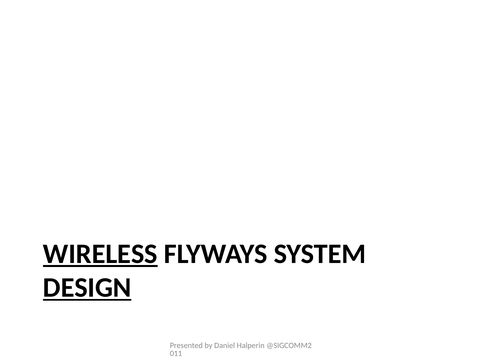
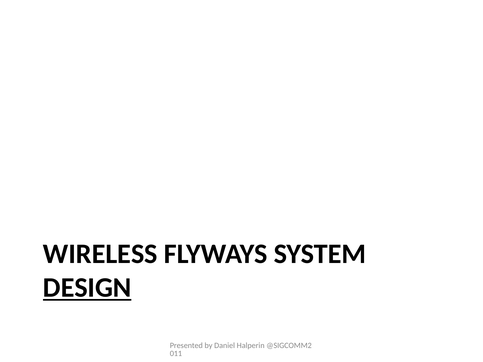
WIRELESS underline: present -> none (100, 254)
